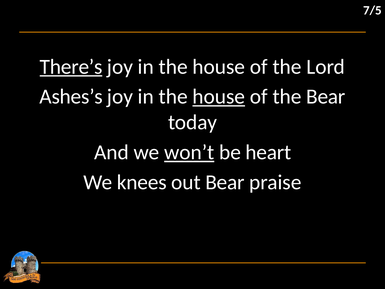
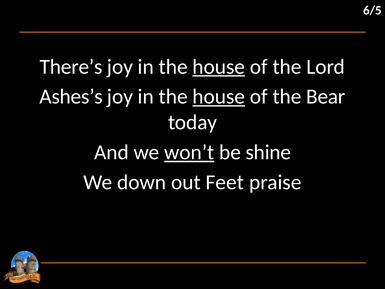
7/5: 7/5 -> 6/5 (372, 10)
There’s underline: present -> none (71, 67)
house underline: none -> present (219, 67)
heart: heart -> shine (268, 152)
knees: knees -> down (142, 182)
out Bear: Bear -> Feet (225, 182)
